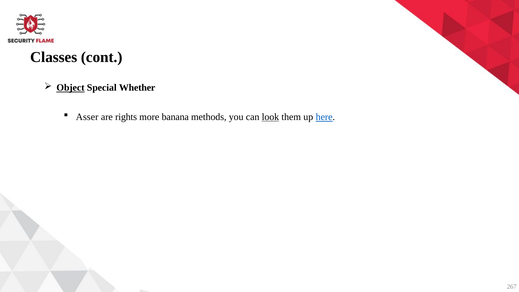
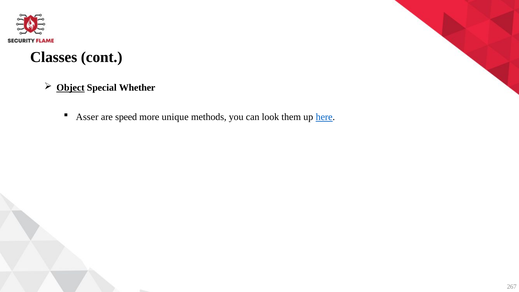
rights: rights -> speed (126, 117)
banana: banana -> unique (175, 117)
look underline: present -> none (270, 117)
